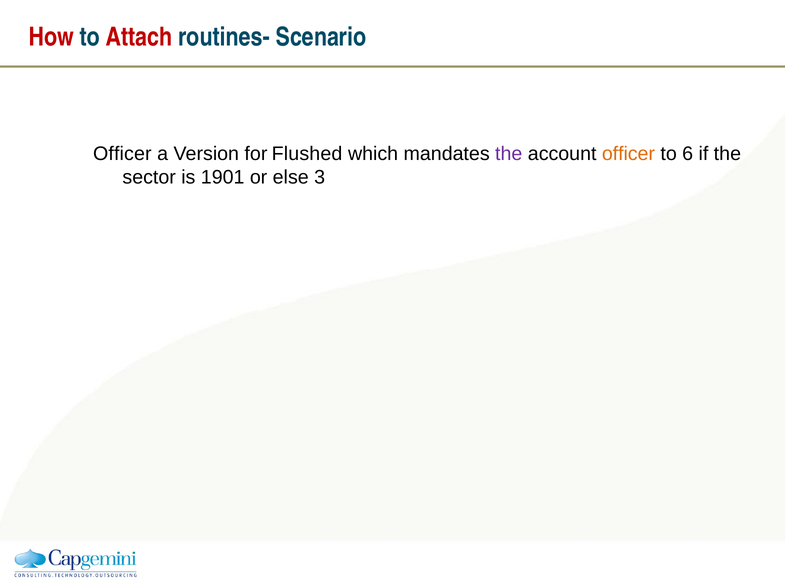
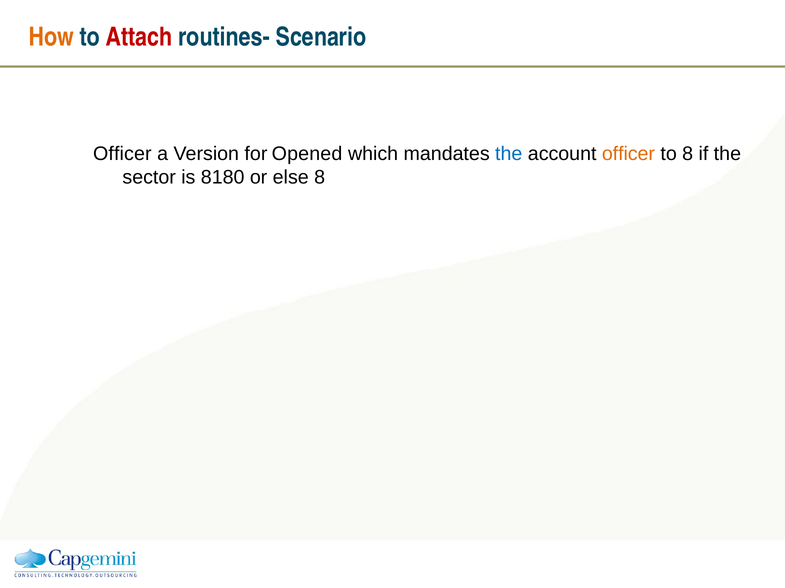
How colour: red -> orange (51, 37)
Flushed: Flushed -> Opened (307, 154)
the colour: purple -> blue (509, 154)
to 6: 6 -> 8 (688, 154)
1901: 1901 -> 8180 (223, 177)
else 3: 3 -> 8 (320, 177)
